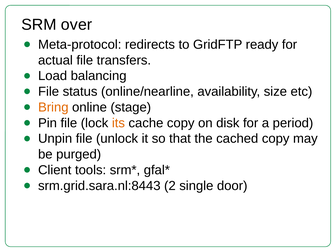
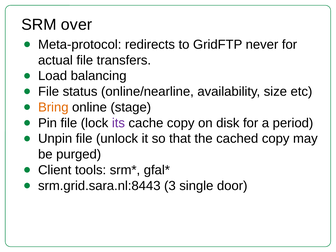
ready: ready -> never (262, 45)
its colour: orange -> purple (118, 123)
2: 2 -> 3 (170, 186)
